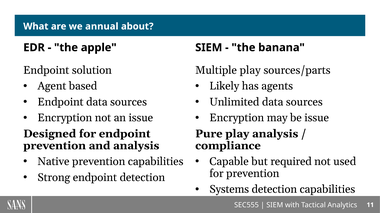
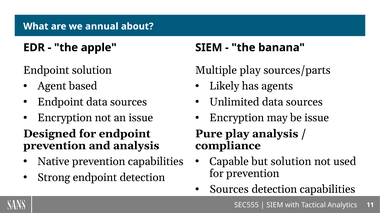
but required: required -> solution (291, 162)
Systems: Systems -> Sources (229, 190)
